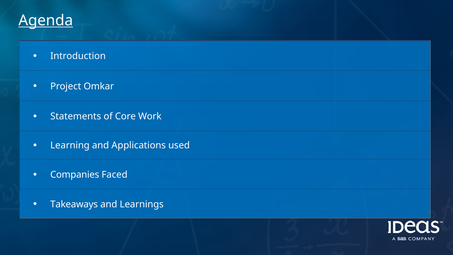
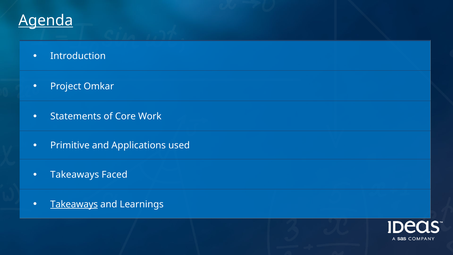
Learning: Learning -> Primitive (70, 145)
Companies: Companies -> Takeaways (75, 175)
Takeaways underline: none -> present (74, 204)
